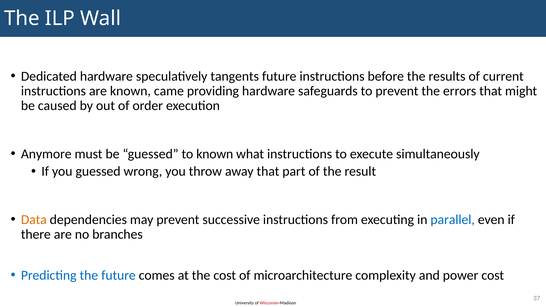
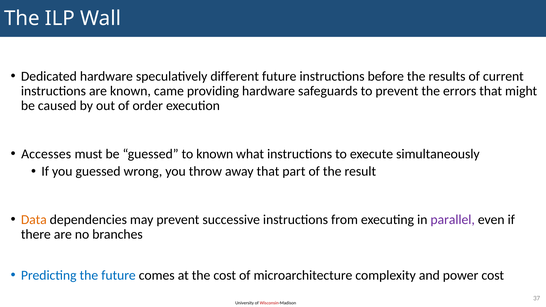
tangents: tangents -> different (235, 76)
Anymore: Anymore -> Accesses (46, 154)
parallel colour: blue -> purple (453, 220)
